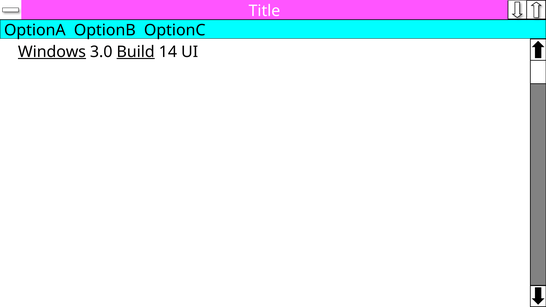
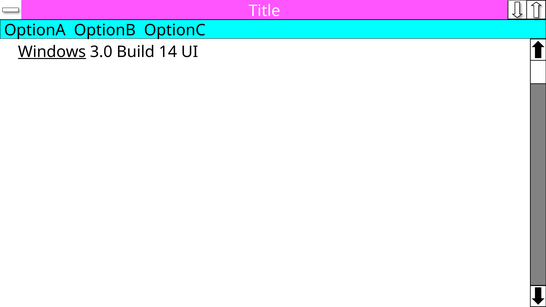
Build underline: present -> none (136, 52)
